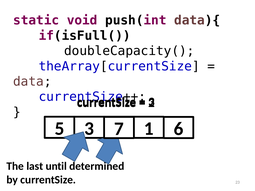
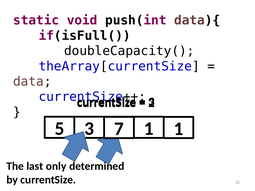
1 6: 6 -> 1 (178, 129)
until: until -> only (56, 166)
